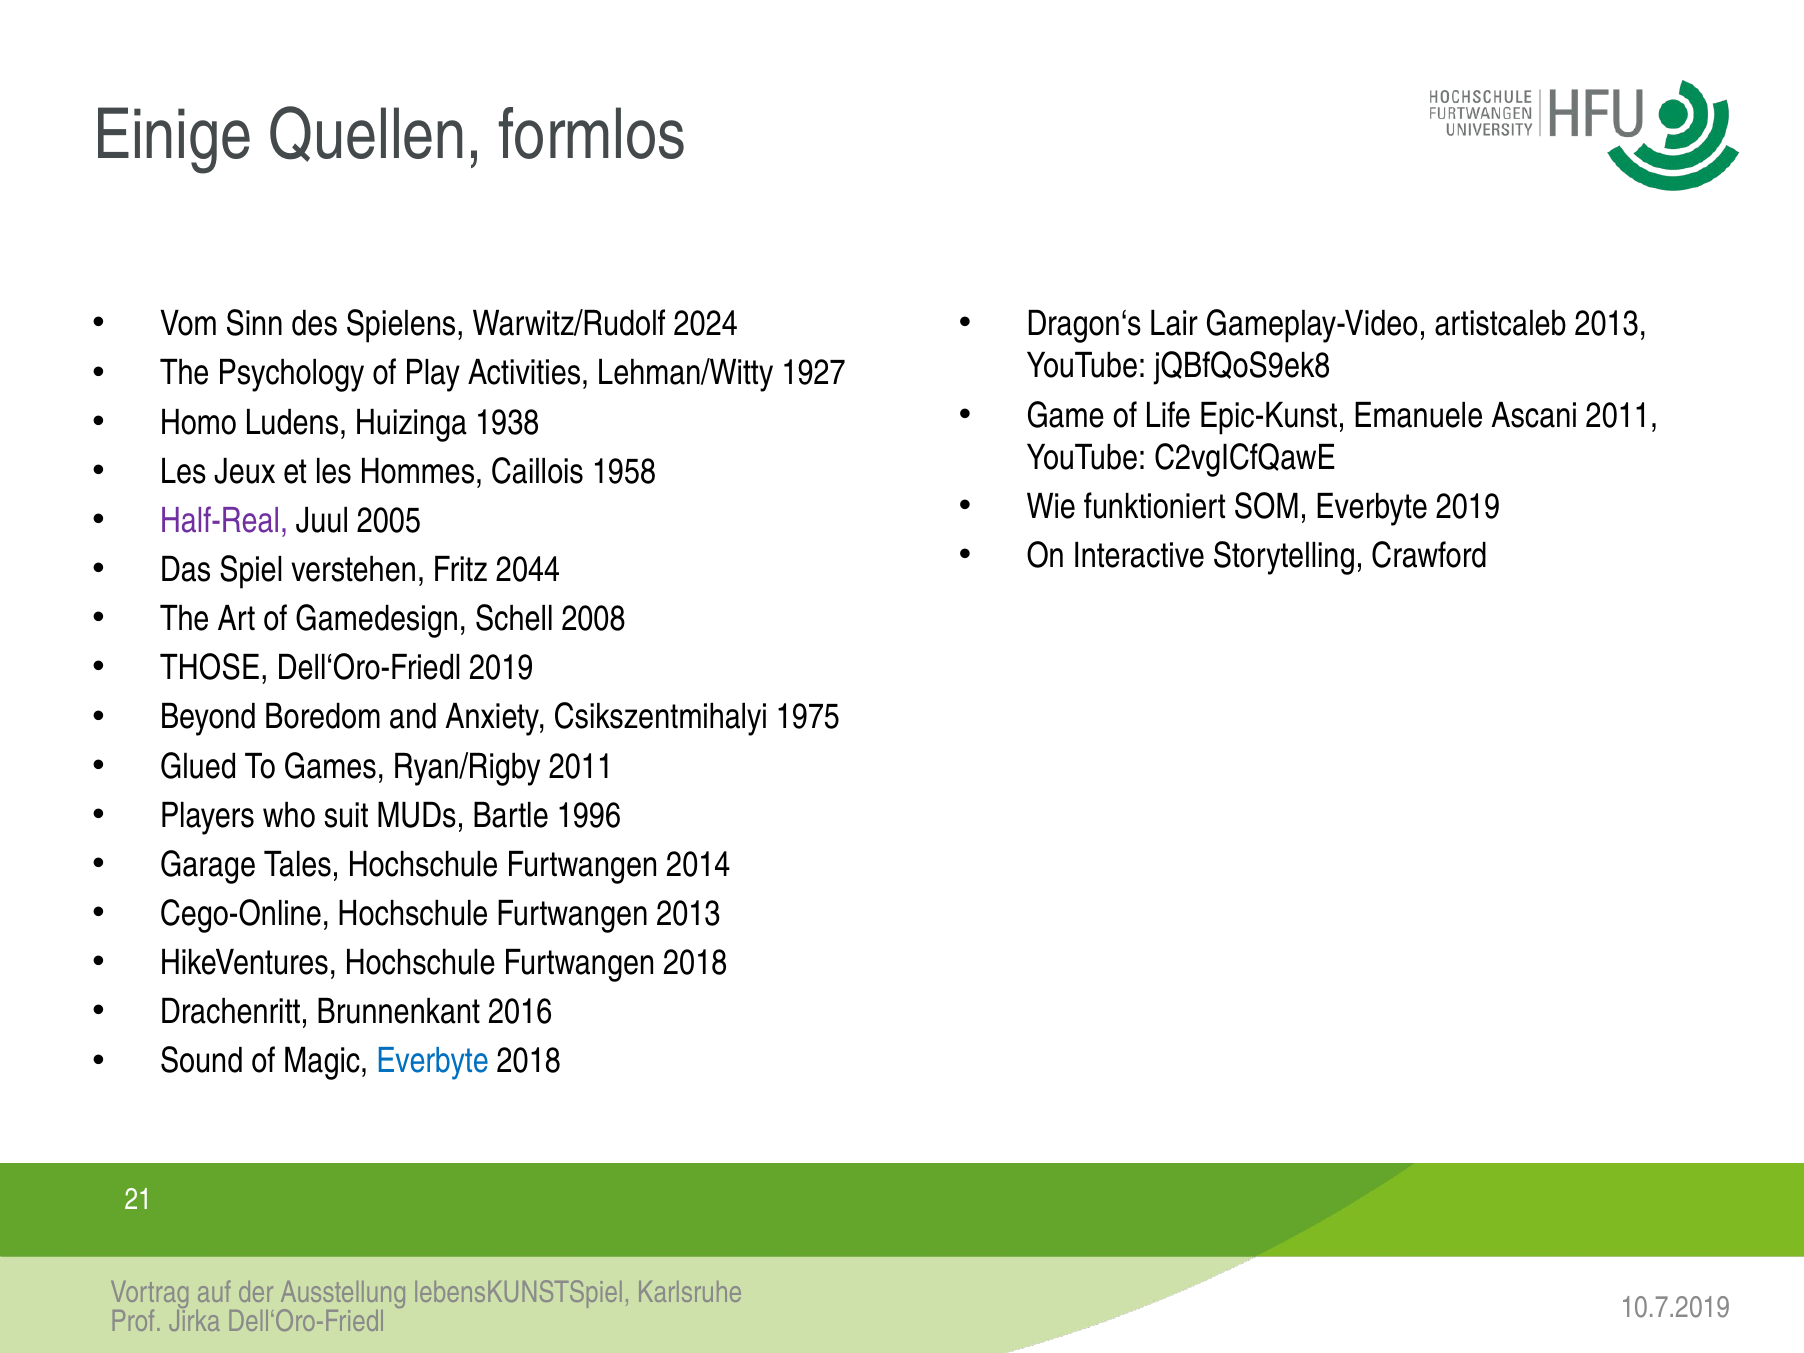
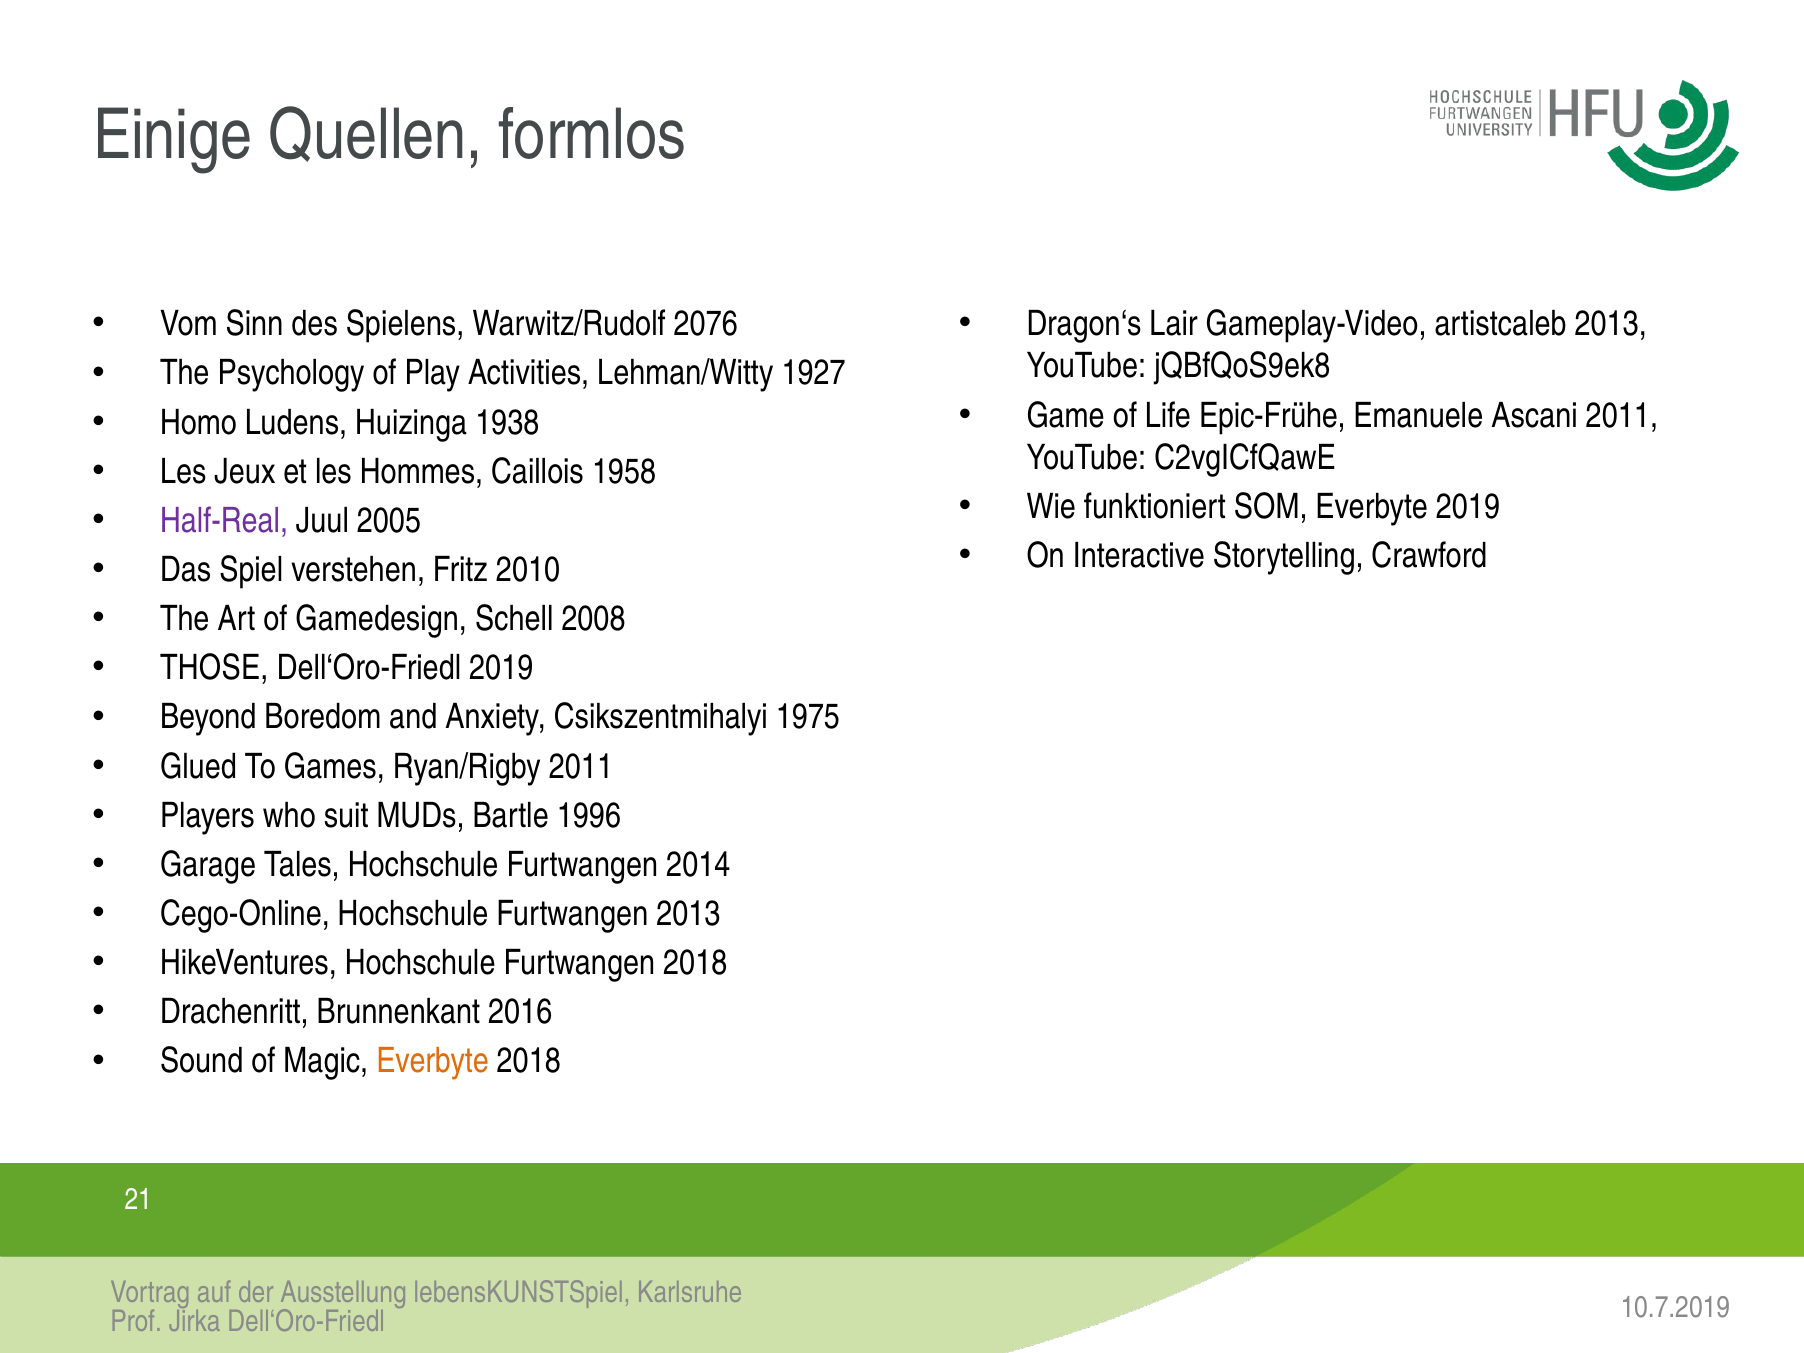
2024: 2024 -> 2076 (706, 324)
Epic-Kunst: Epic-Kunst -> Epic-Frühe (1272, 415)
2044: 2044 -> 2010 (528, 570)
Everbyte colour: blue -> orange (433, 1061)
